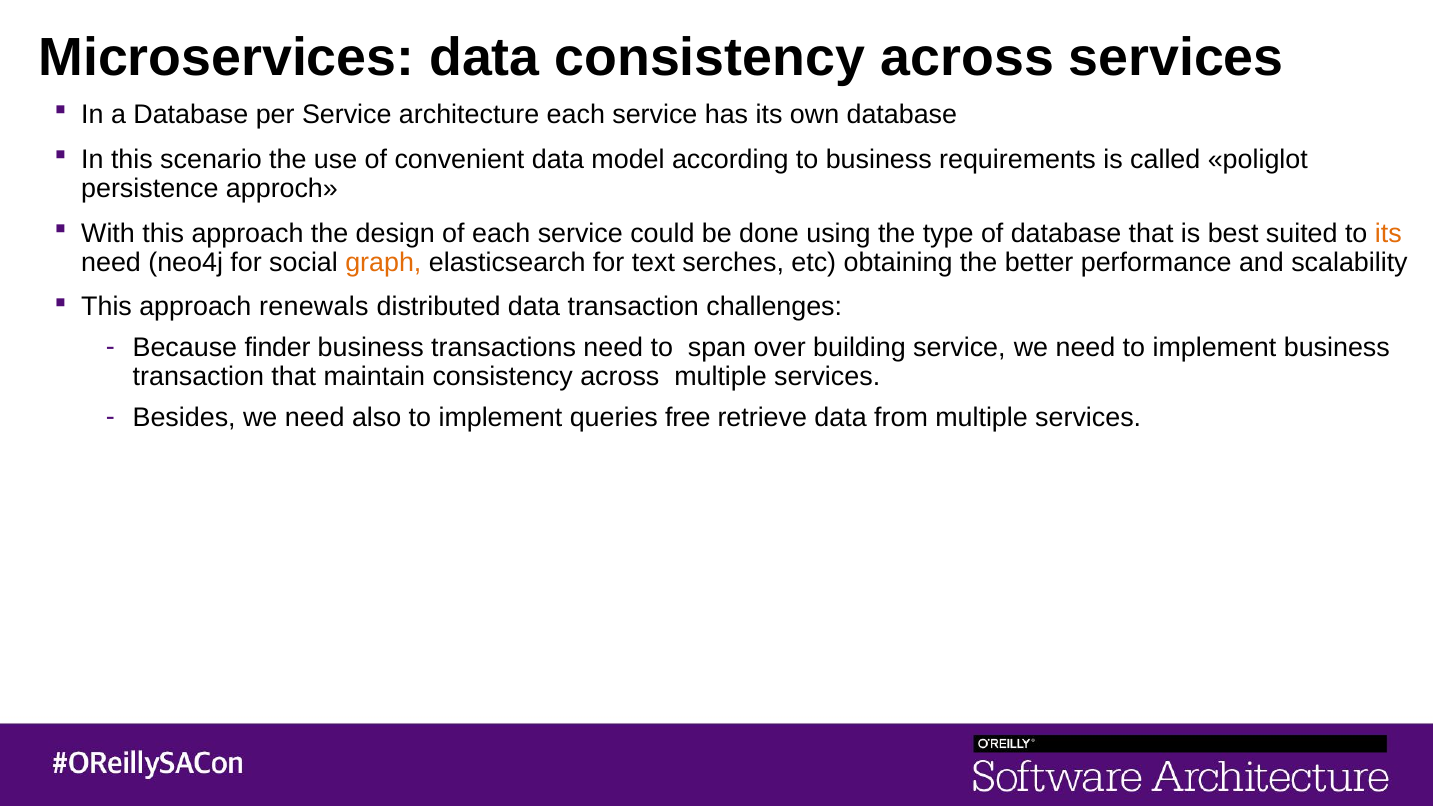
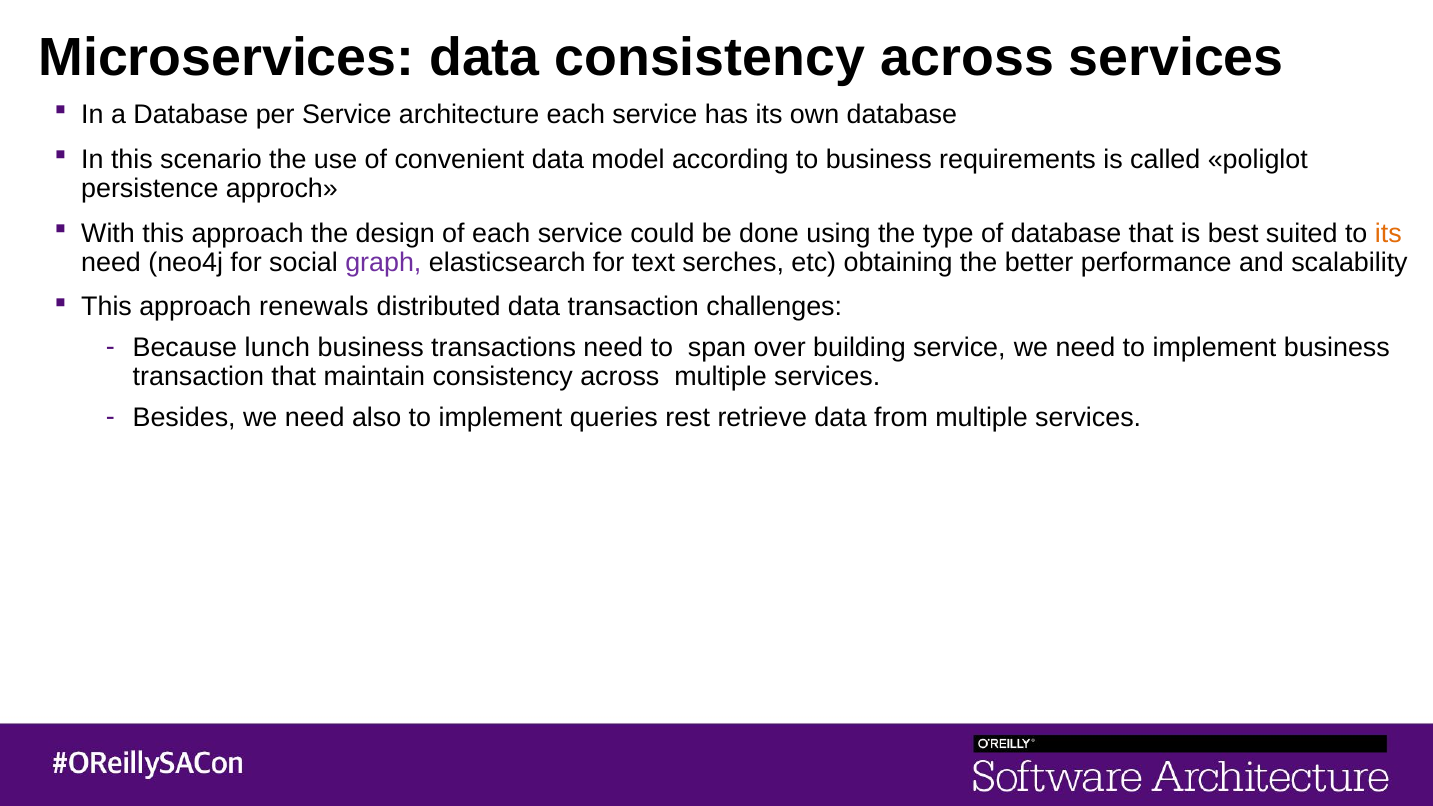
graph colour: orange -> purple (383, 262)
finder: finder -> lunch (277, 348)
free: free -> rest (688, 418)
